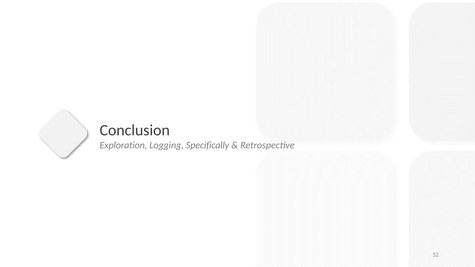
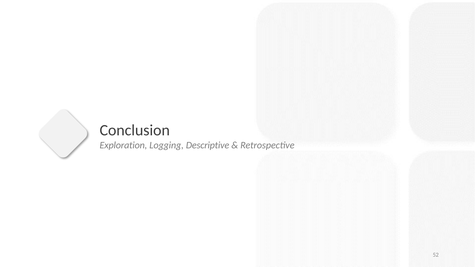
Specifically: Specifically -> Descriptive (208, 145)
